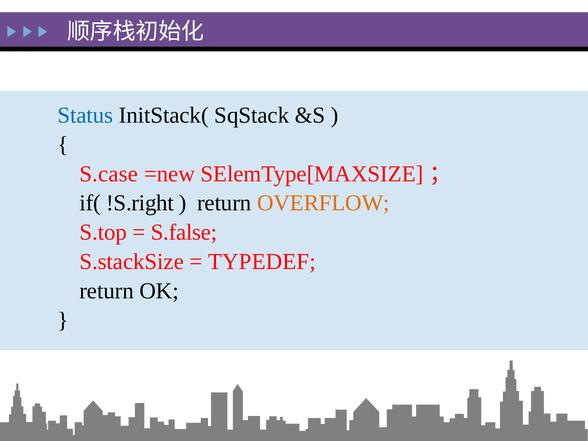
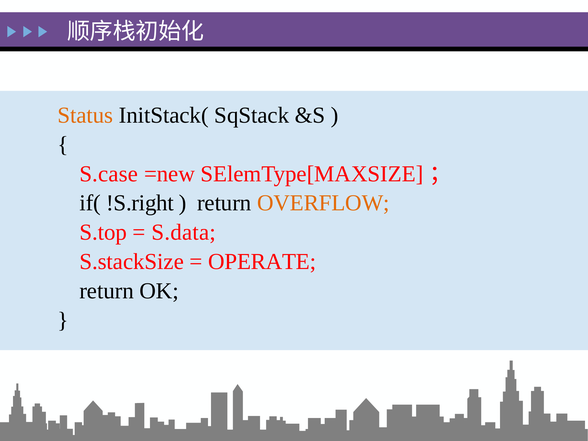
Status colour: blue -> orange (85, 115)
S.false: S.false -> S.data (184, 232)
TYPEDEF: TYPEDEF -> OPERATE (262, 262)
